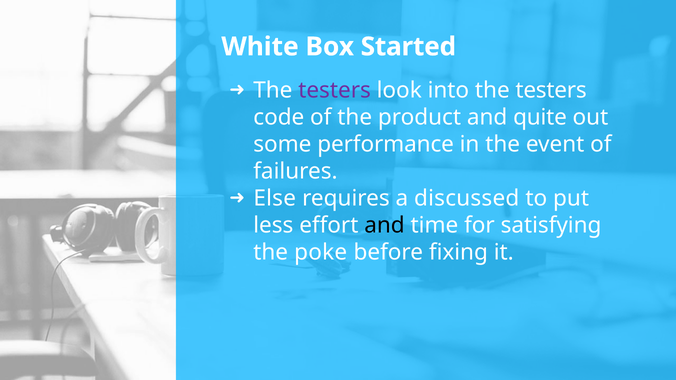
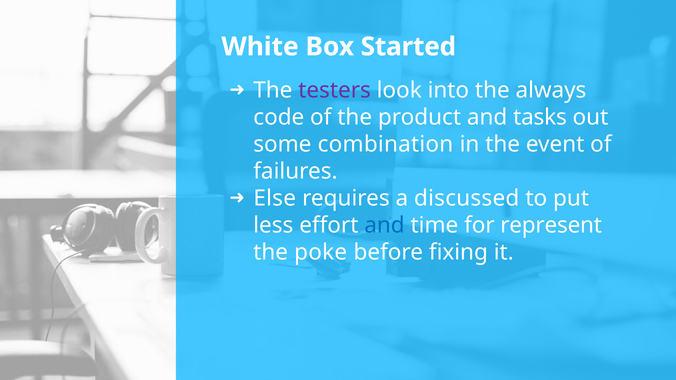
into the testers: testers -> always (551, 90)
quite: quite -> tasks (540, 117)
performance: performance -> combination (385, 144)
and colour: black -> blue (384, 225)
satisfying: satisfying -> represent (551, 225)
